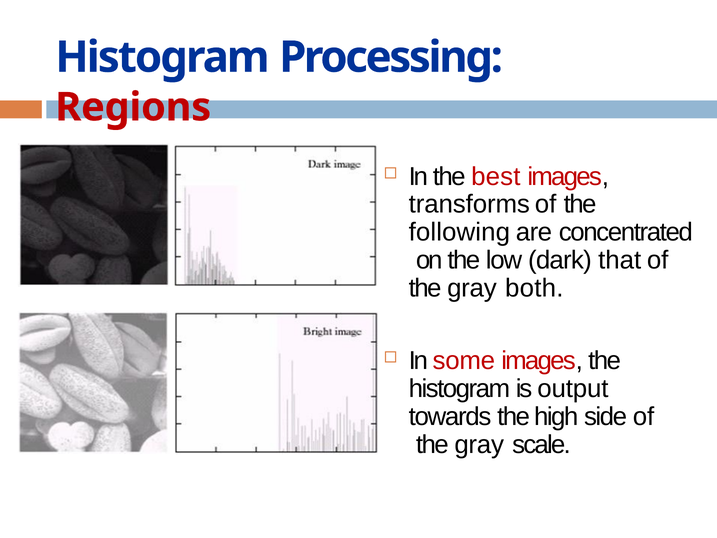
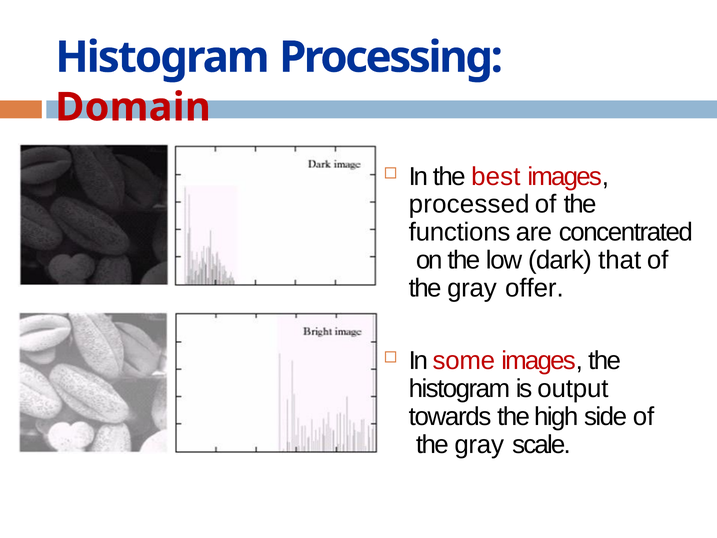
Regions: Regions -> Domain (133, 107)
transforms: transforms -> processed (469, 204)
following: following -> functions (460, 232)
both: both -> offer (534, 288)
